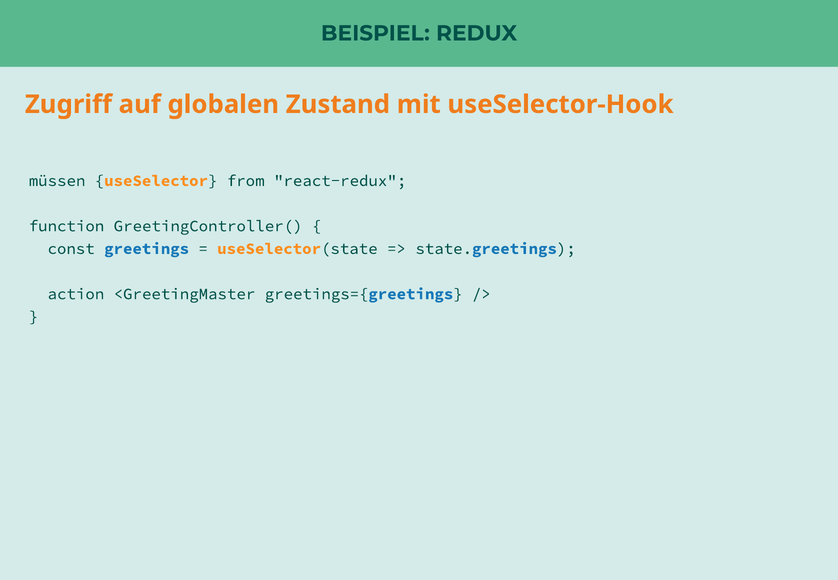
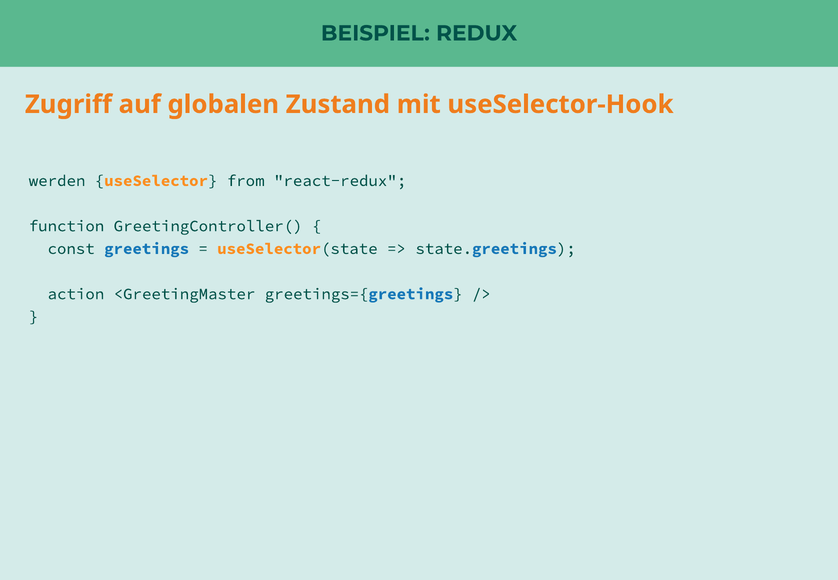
müssen: müssen -> werden (57, 181)
